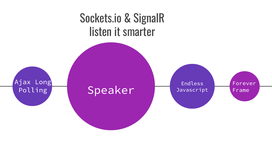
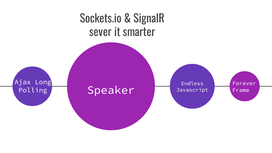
listen: listen -> sever (100, 32)
